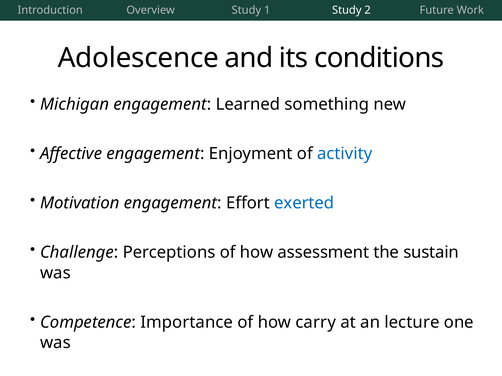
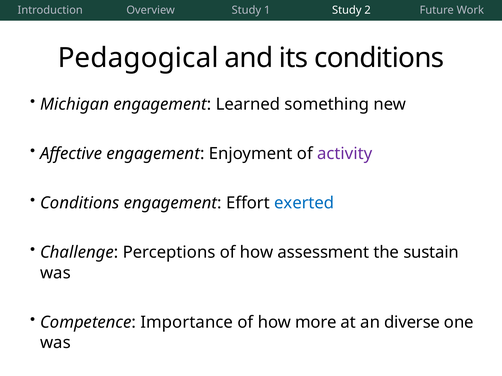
Adolescence: Adolescence -> Pedagogical (138, 58)
activity colour: blue -> purple (345, 154)
Motivation: Motivation -> Conditions (80, 203)
carry: carry -> more (316, 323)
lecture: lecture -> diverse (412, 323)
